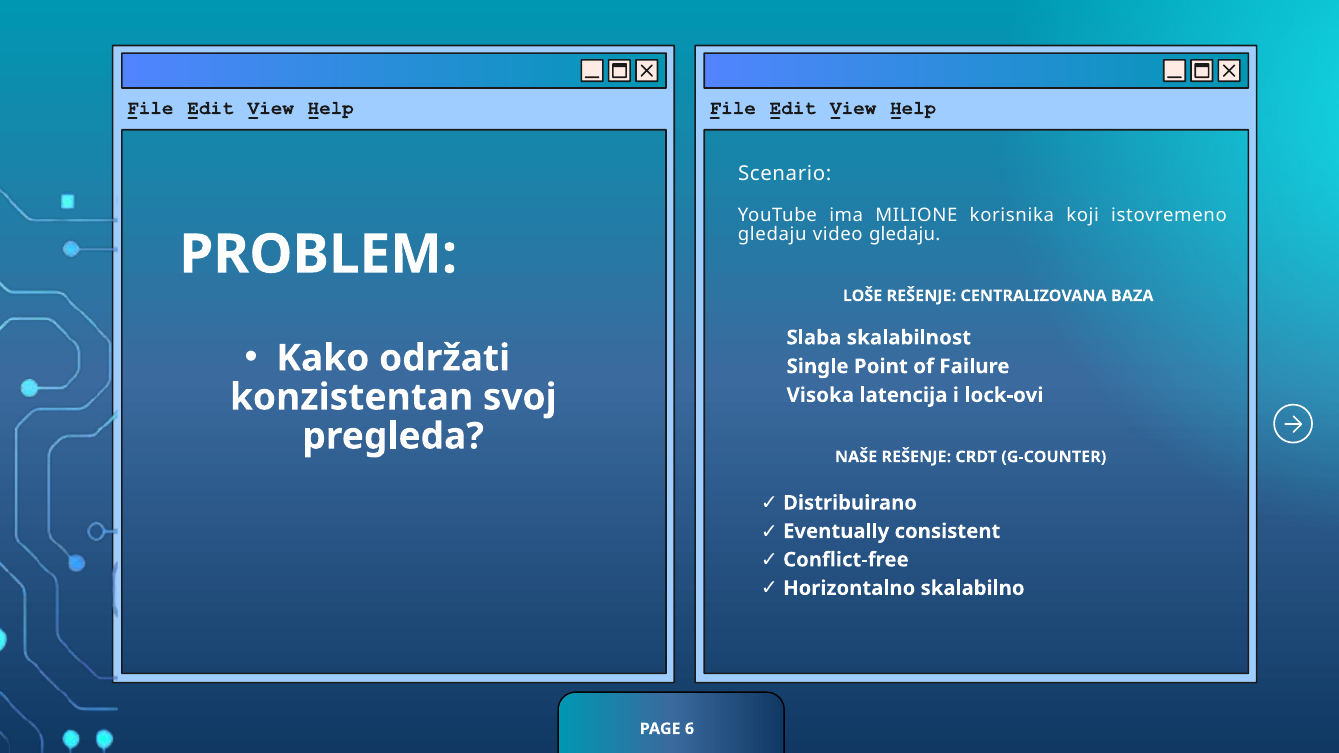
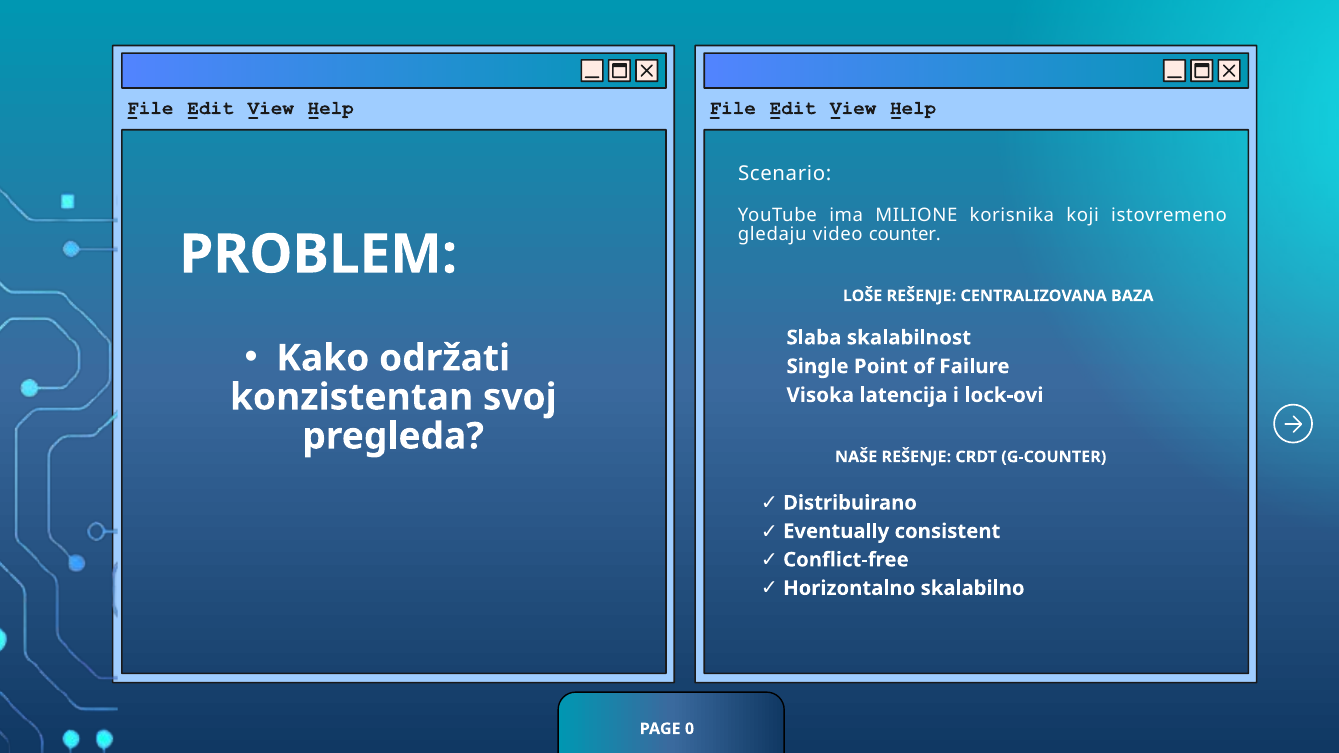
video gledaju: gledaju -> counter (905, 235)
6: 6 -> 0 (689, 729)
